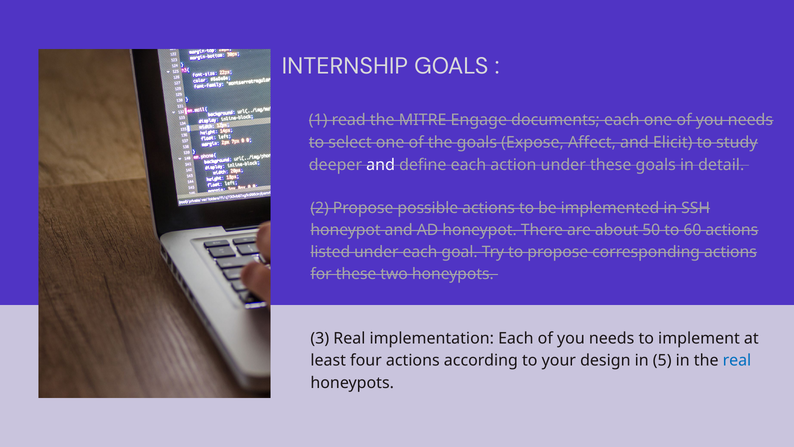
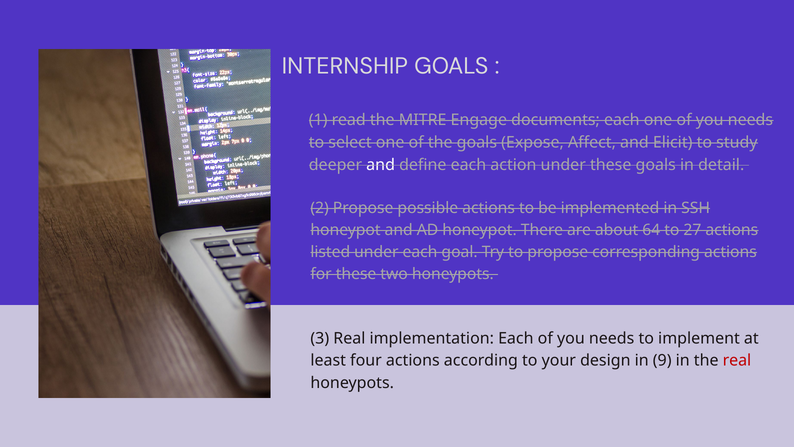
50: 50 -> 64 (651, 230)
60: 60 -> 27 (692, 230)
5: 5 -> 9 (662, 360)
real colour: blue -> red (737, 360)
